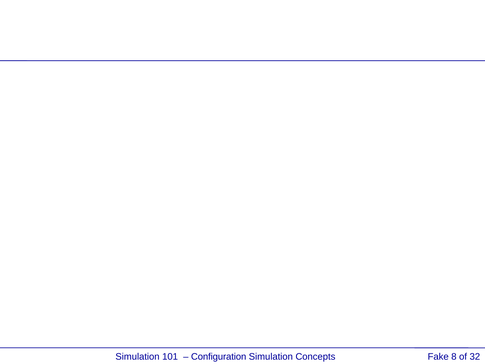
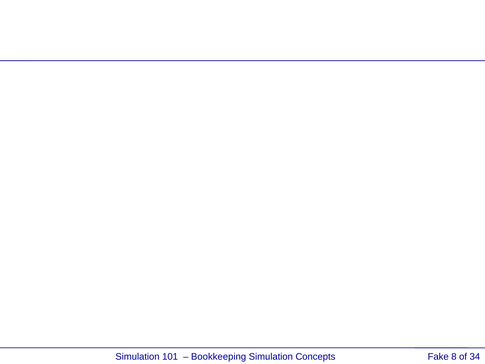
Configuration: Configuration -> Bookkeeping (219, 356)
32: 32 -> 34 (475, 356)
